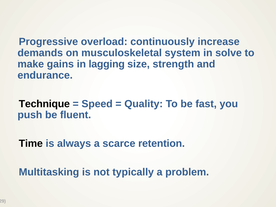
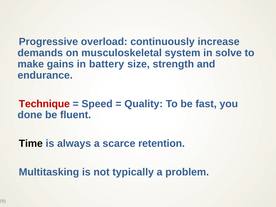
lagging: lagging -> battery (107, 64)
Technique colour: black -> red (44, 104)
push: push -> done (30, 115)
